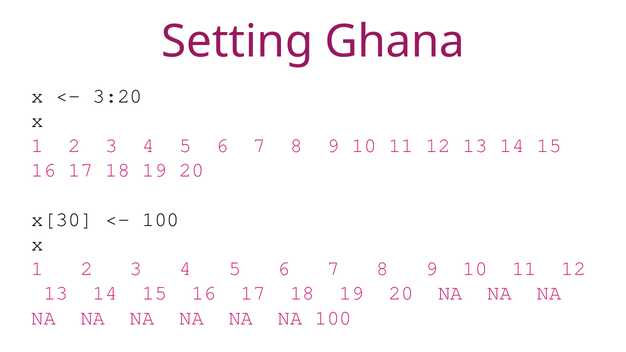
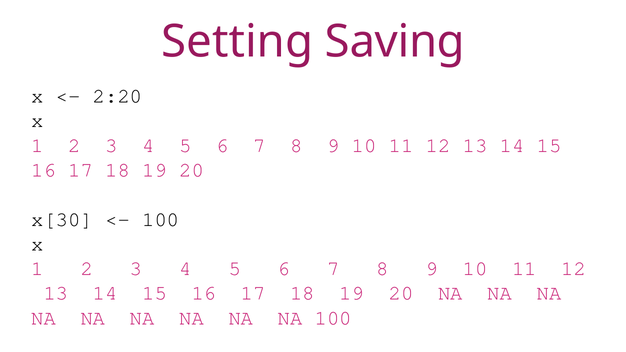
Ghana: Ghana -> Saving (395, 42)
3:20: 3:20 -> 2:20 (118, 96)
